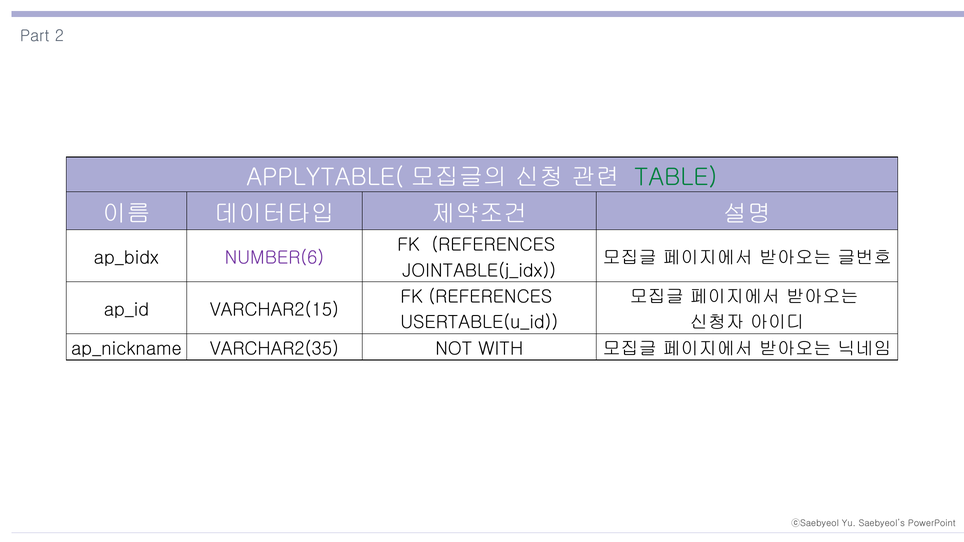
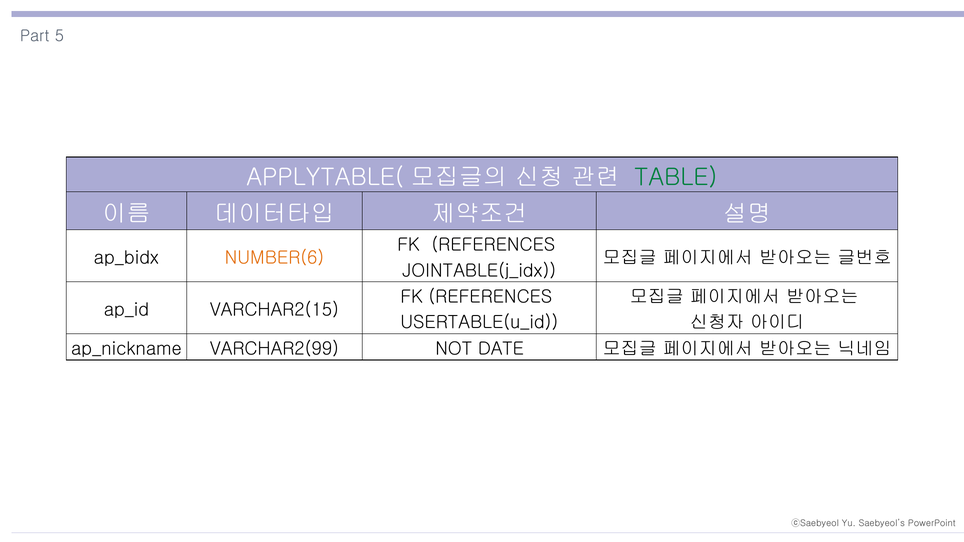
2: 2 -> 5 (59, 36)
NUMBER(6 colour: purple -> orange (274, 258)
VARCHAR2(35: VARCHAR2(35 -> VARCHAR2(99 (274, 349)
WITH: WITH -> DATE (501, 349)
